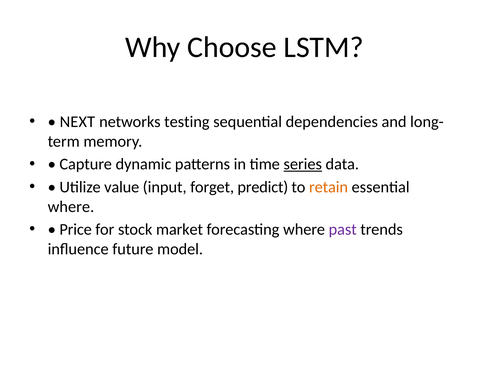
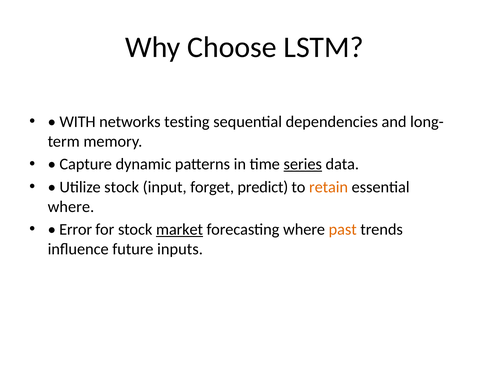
NEXT: NEXT -> WITH (78, 122)
Utilize value: value -> stock (122, 187)
Price: Price -> Error (76, 229)
market underline: none -> present (180, 229)
past colour: purple -> orange (343, 229)
model: model -> inputs (180, 249)
